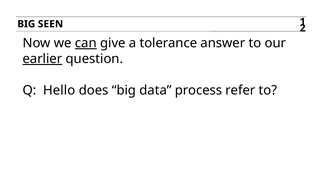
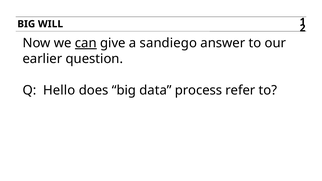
SEEN: SEEN -> WILL (50, 24)
tolerance: tolerance -> sandiego (168, 43)
earlier underline: present -> none (42, 59)
